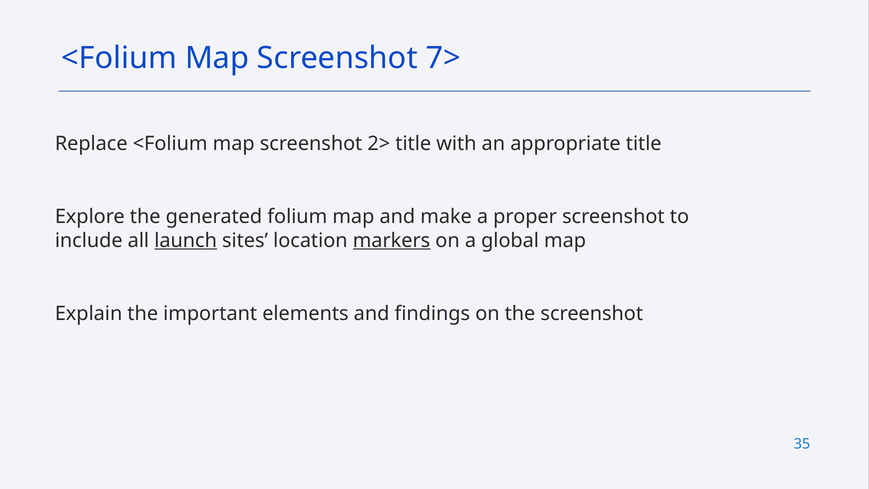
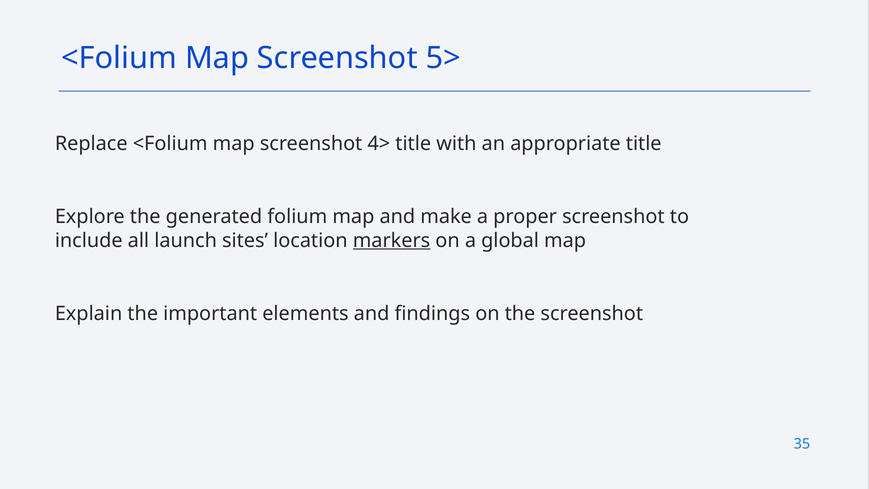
7>: 7> -> 5> (443, 58)
2>: 2> -> 4> (379, 143)
launch underline: present -> none (186, 240)
